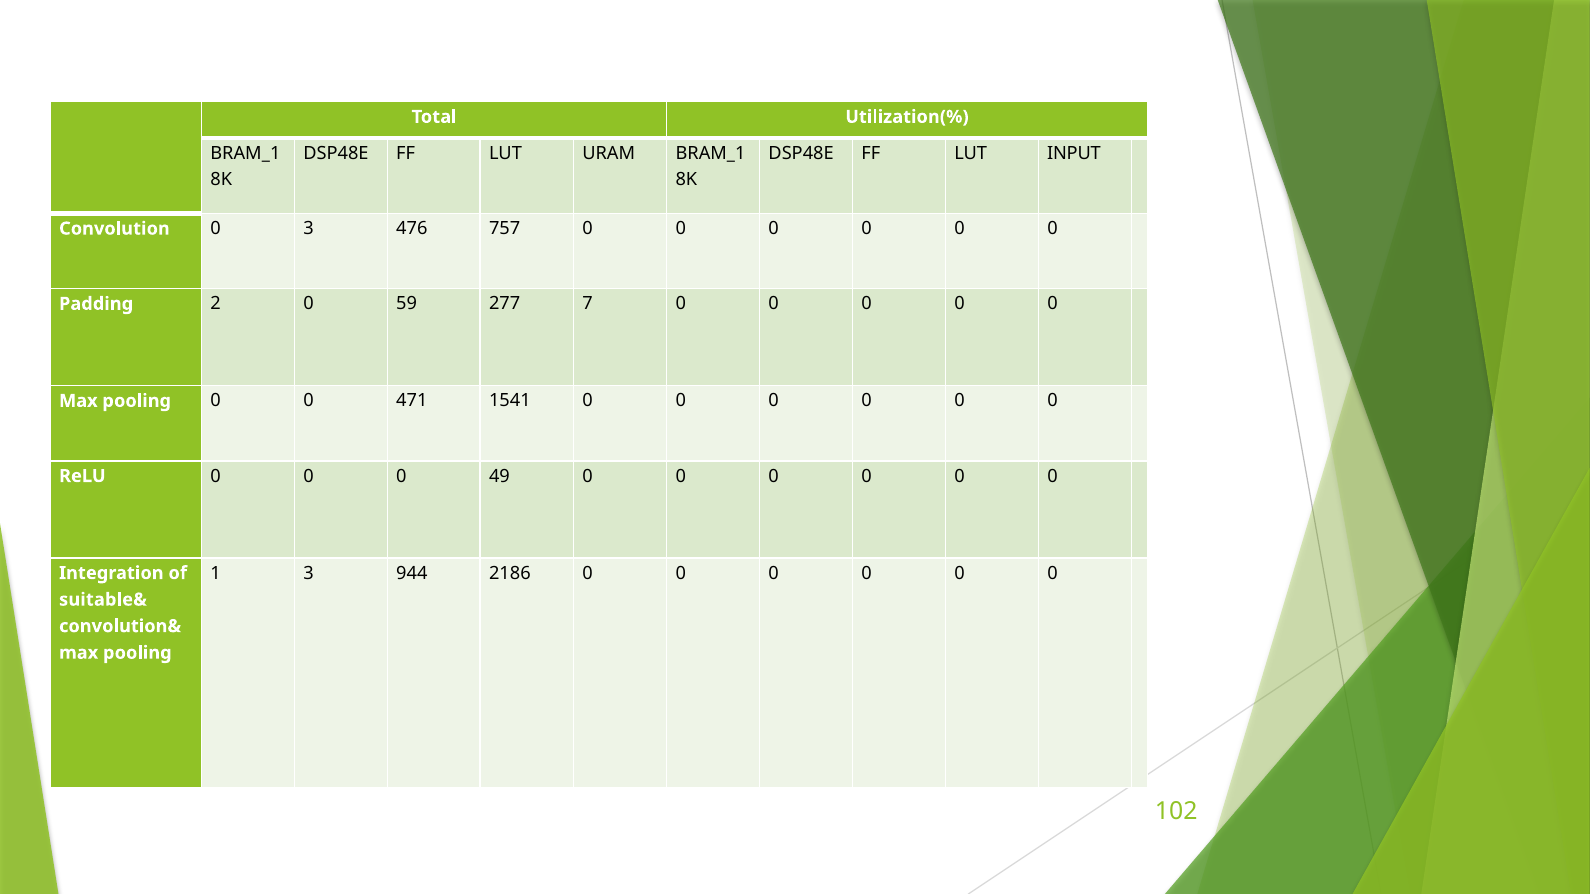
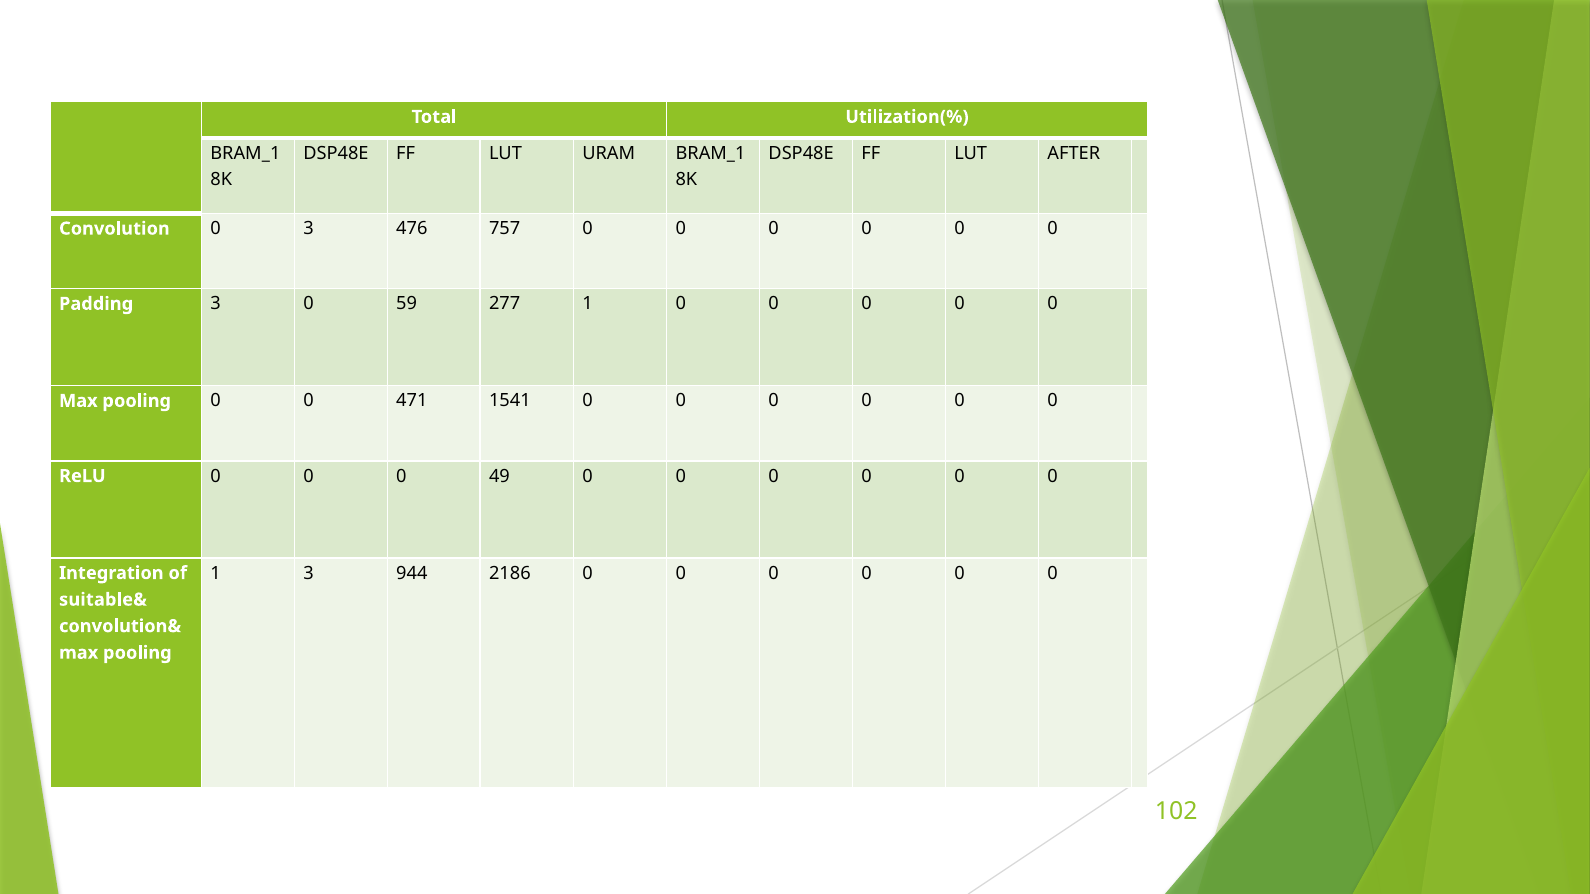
INPUT: INPUT -> AFTER (1074, 153)
Padding 2: 2 -> 3 (216, 304)
277 7: 7 -> 1 (588, 304)
